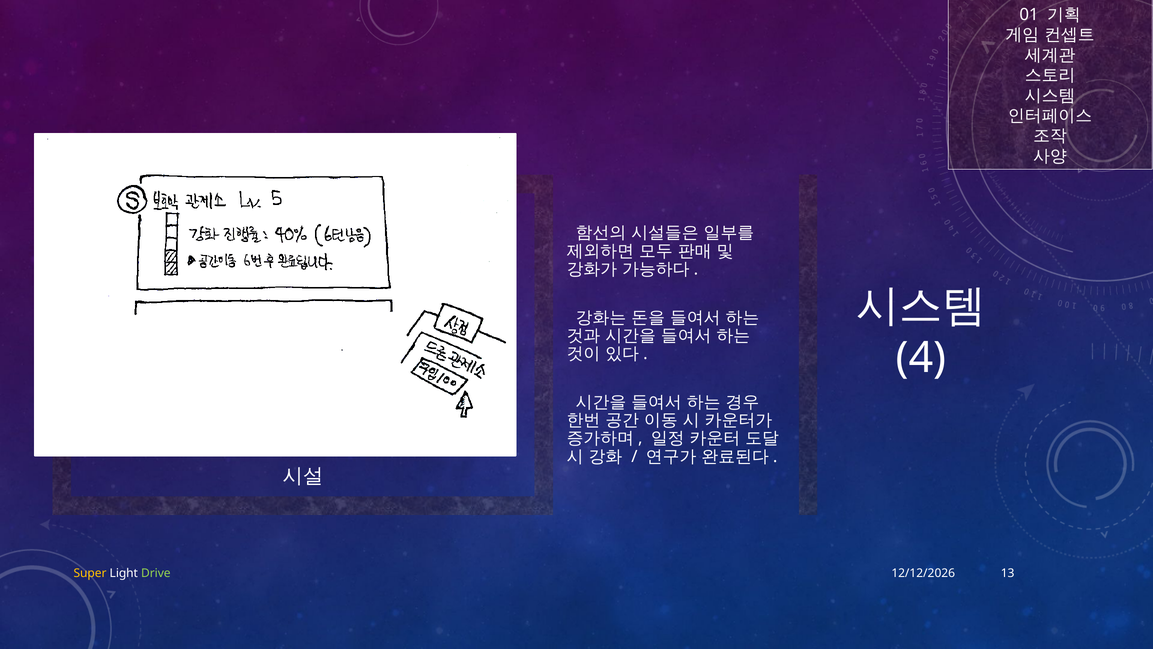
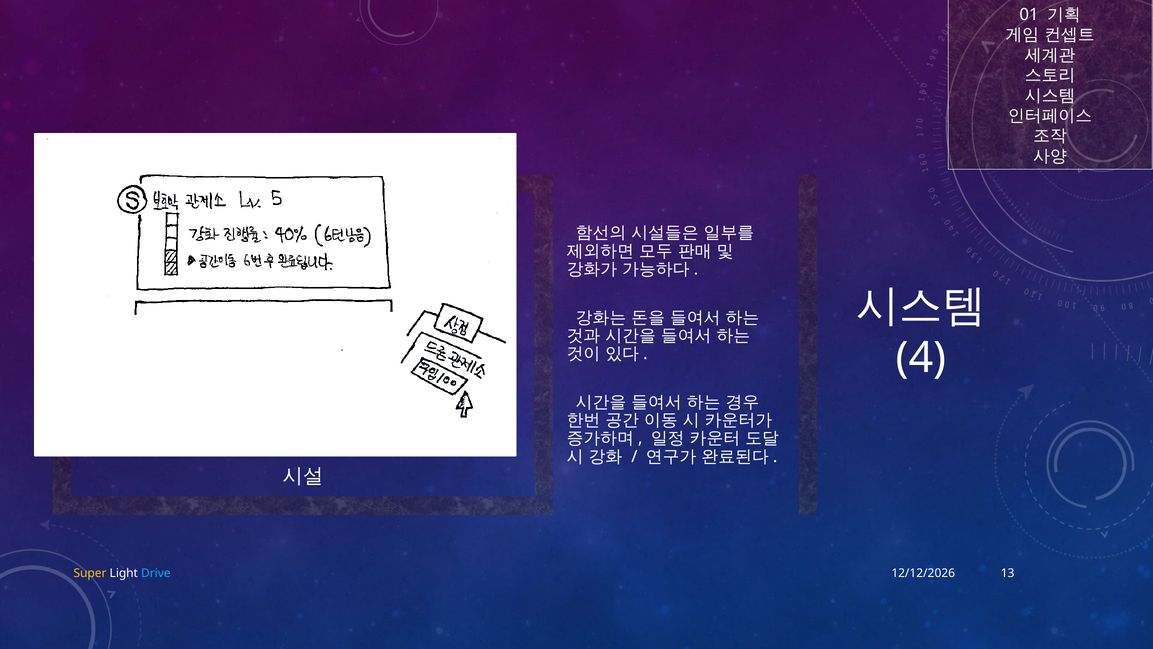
Drive colour: light green -> light blue (156, 573)
